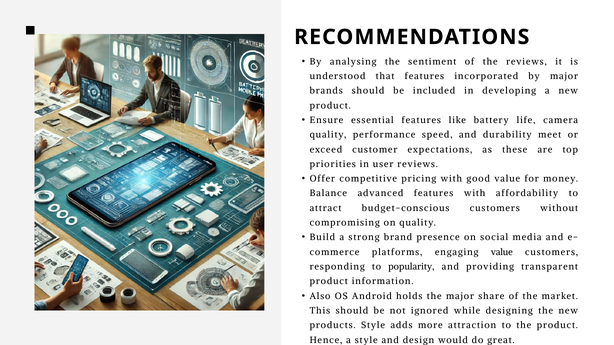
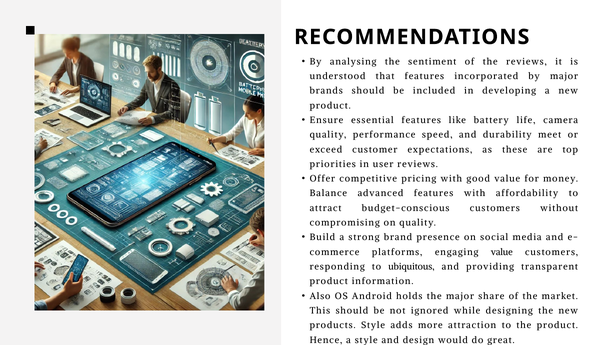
popularity: popularity -> ubiquitous (411, 267)
